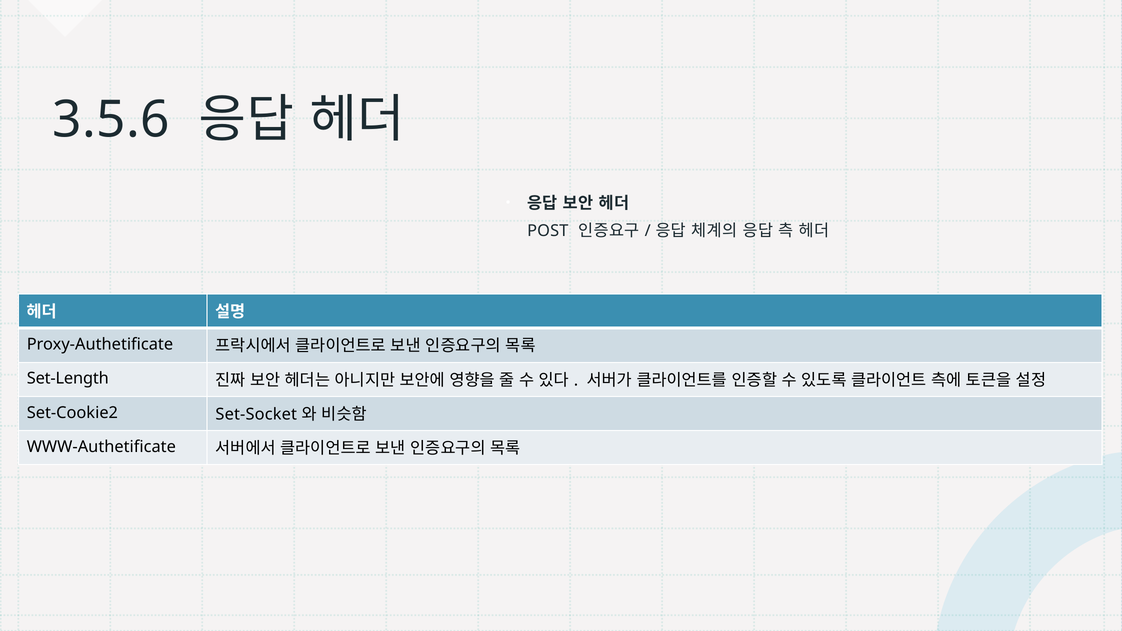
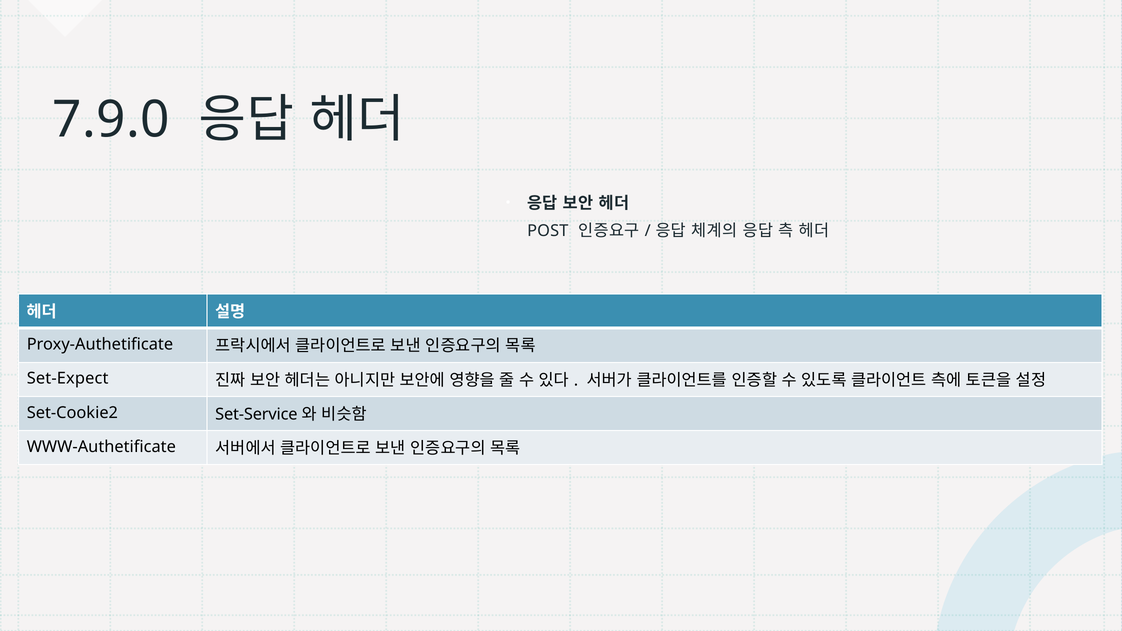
3.5.6: 3.5.6 -> 7.9.0 (111, 120)
Set-Length: Set-Length -> Set-Expect (68, 379)
Set-Socket: Set-Socket -> Set-Service (256, 414)
